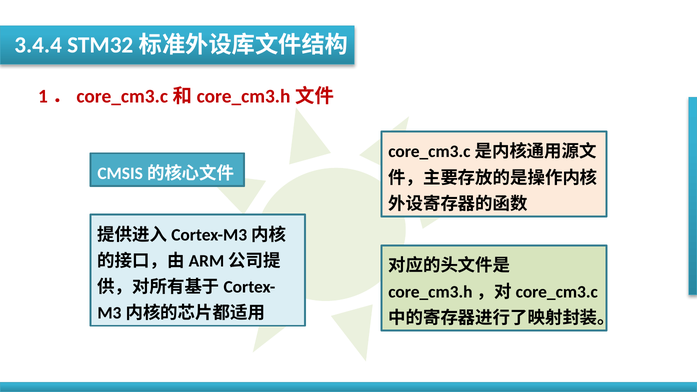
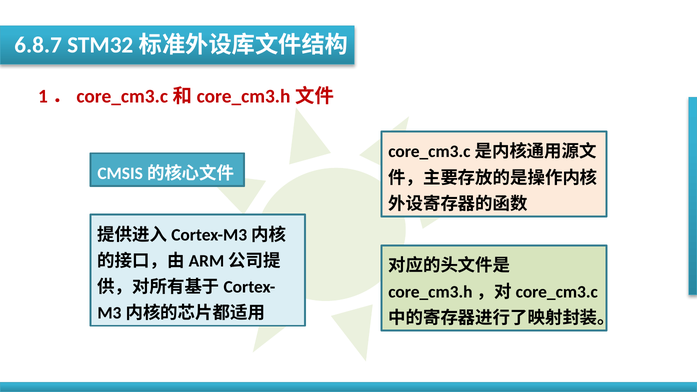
3.4.4: 3.4.4 -> 6.8.7 (38, 45)
